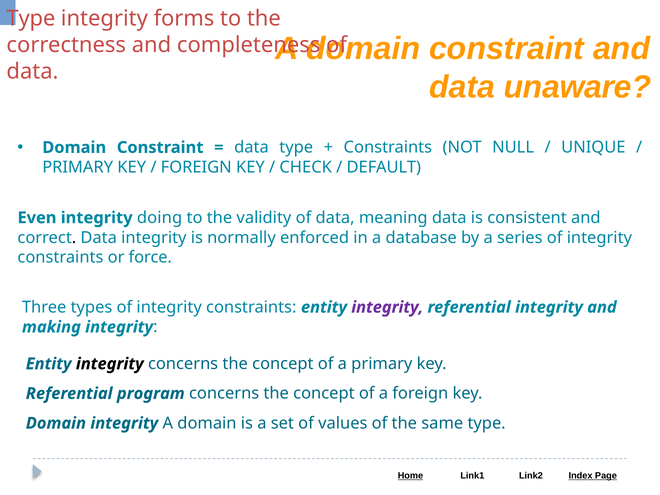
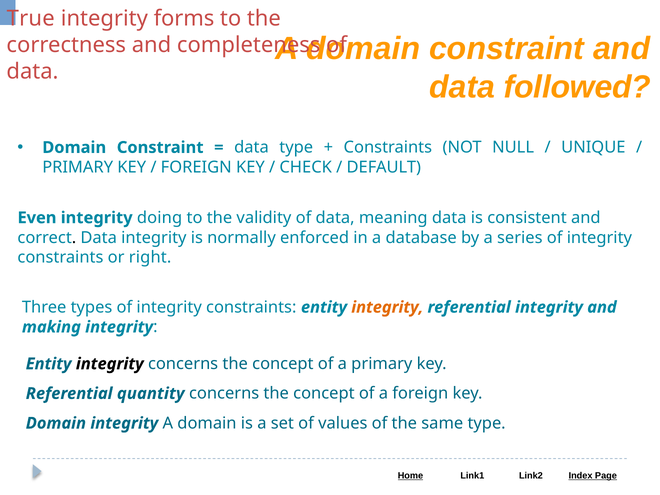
Type: Type -> True (31, 19)
unaware: unaware -> followed (577, 87)
force: force -> right (150, 257)
integrity colour: purple -> orange (387, 307)
program: program -> quantity (151, 394)
